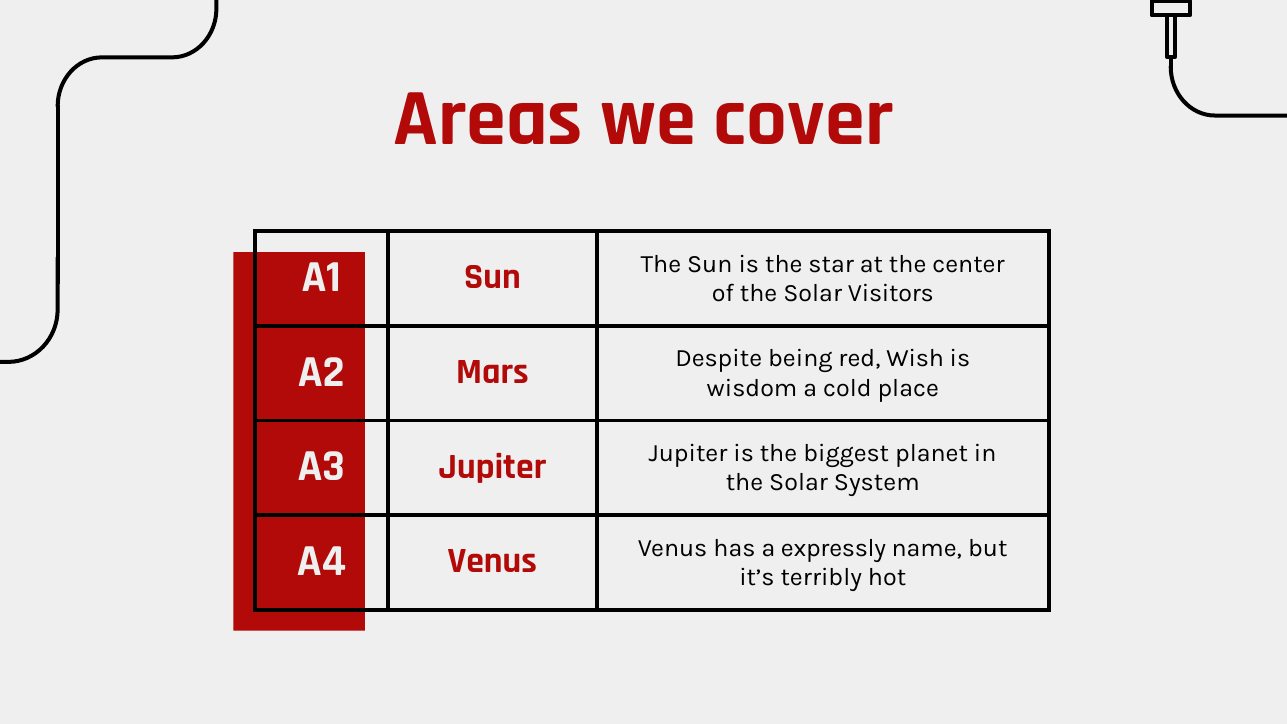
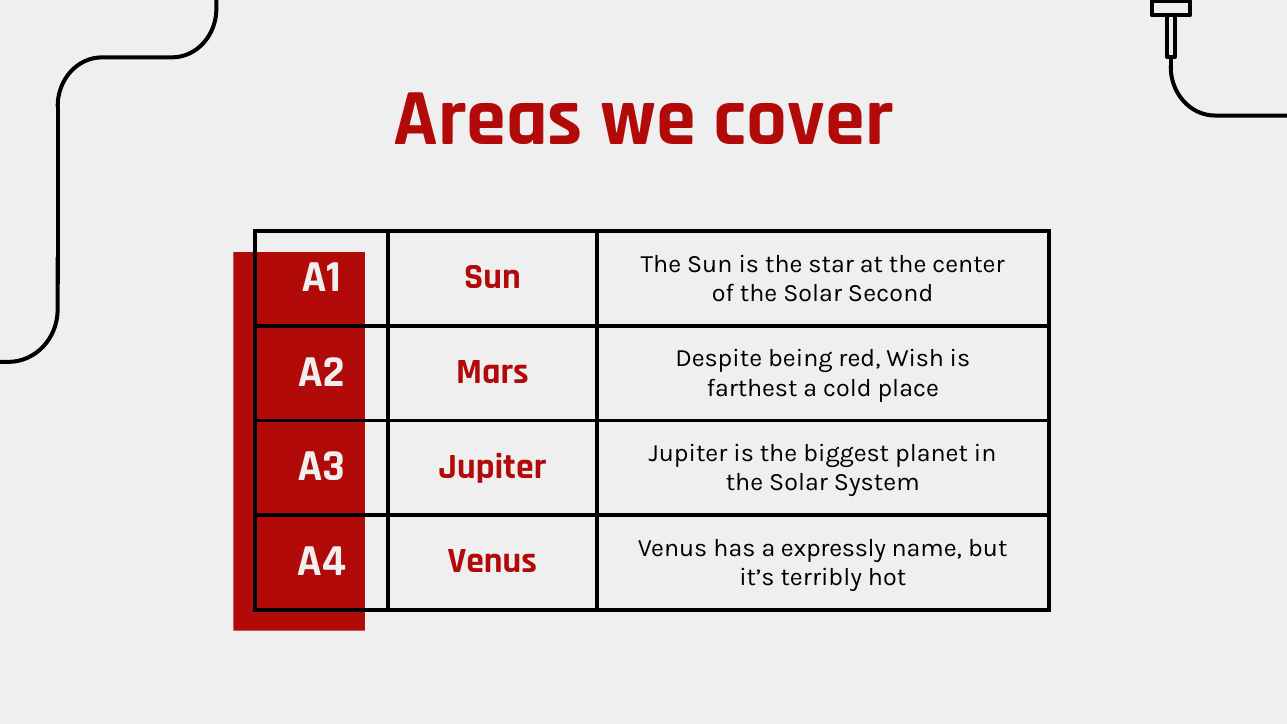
Visitors: Visitors -> Second (891, 293)
wisdom: wisdom -> farthest (752, 388)
